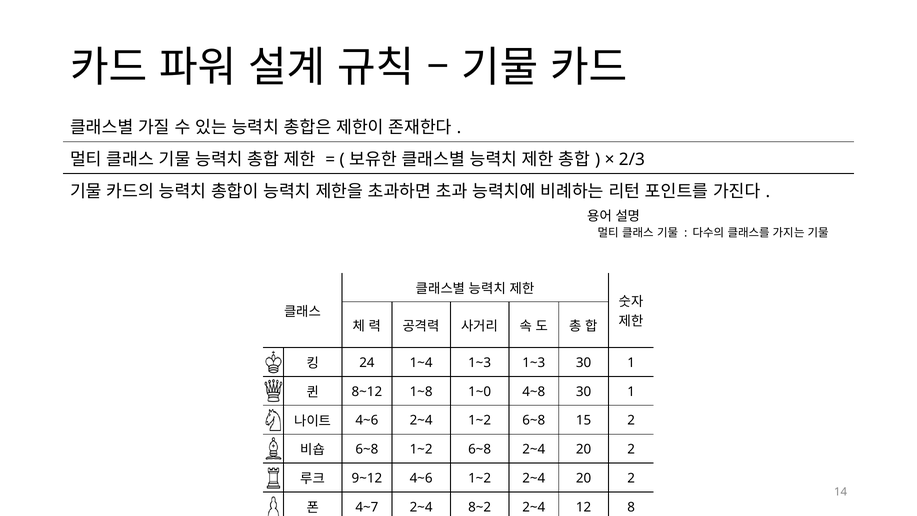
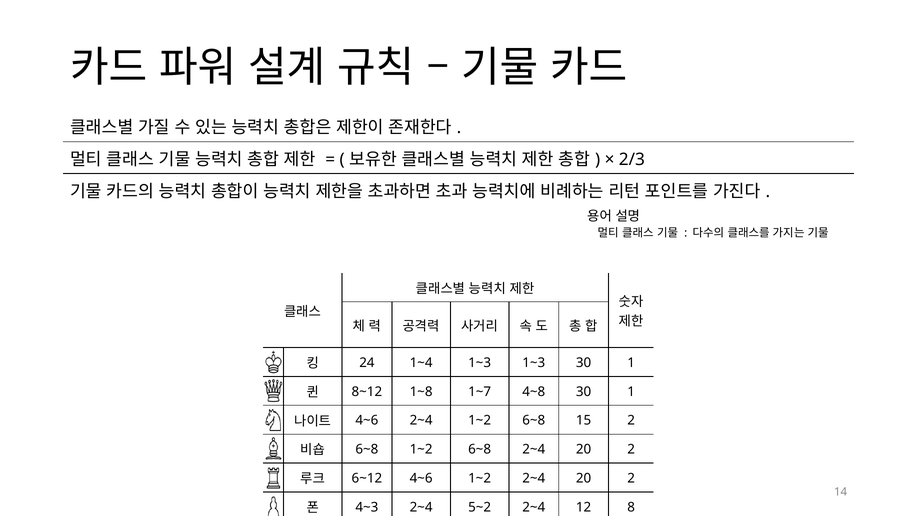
1~0: 1~0 -> 1~7 (480, 392)
9~12: 9~12 -> 6~12 (367, 478)
4~7: 4~7 -> 4~3 (367, 507)
8~2: 8~2 -> 5~2 (480, 507)
